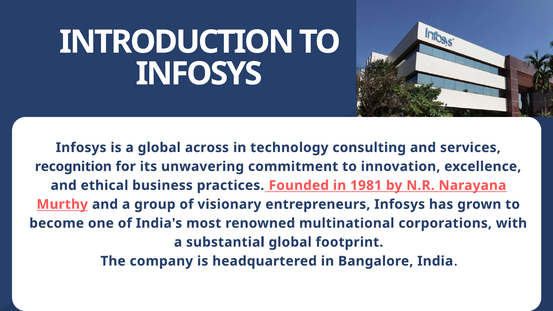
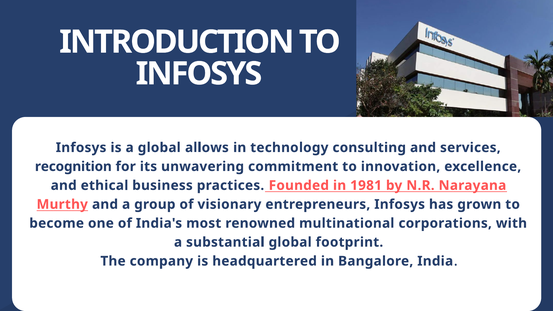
across: across -> allows (207, 148)
